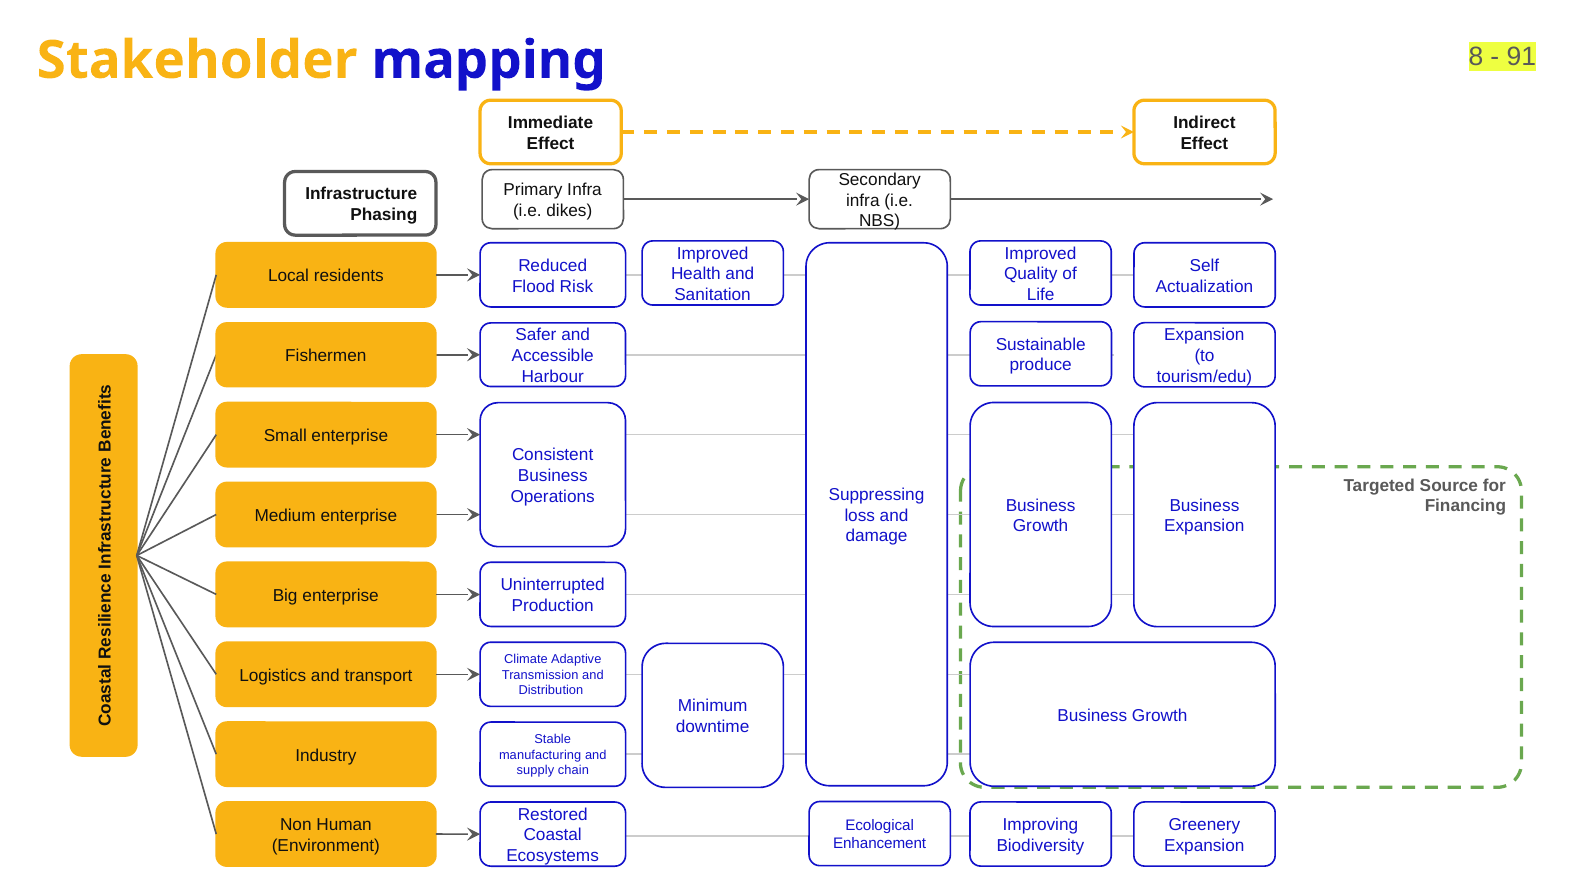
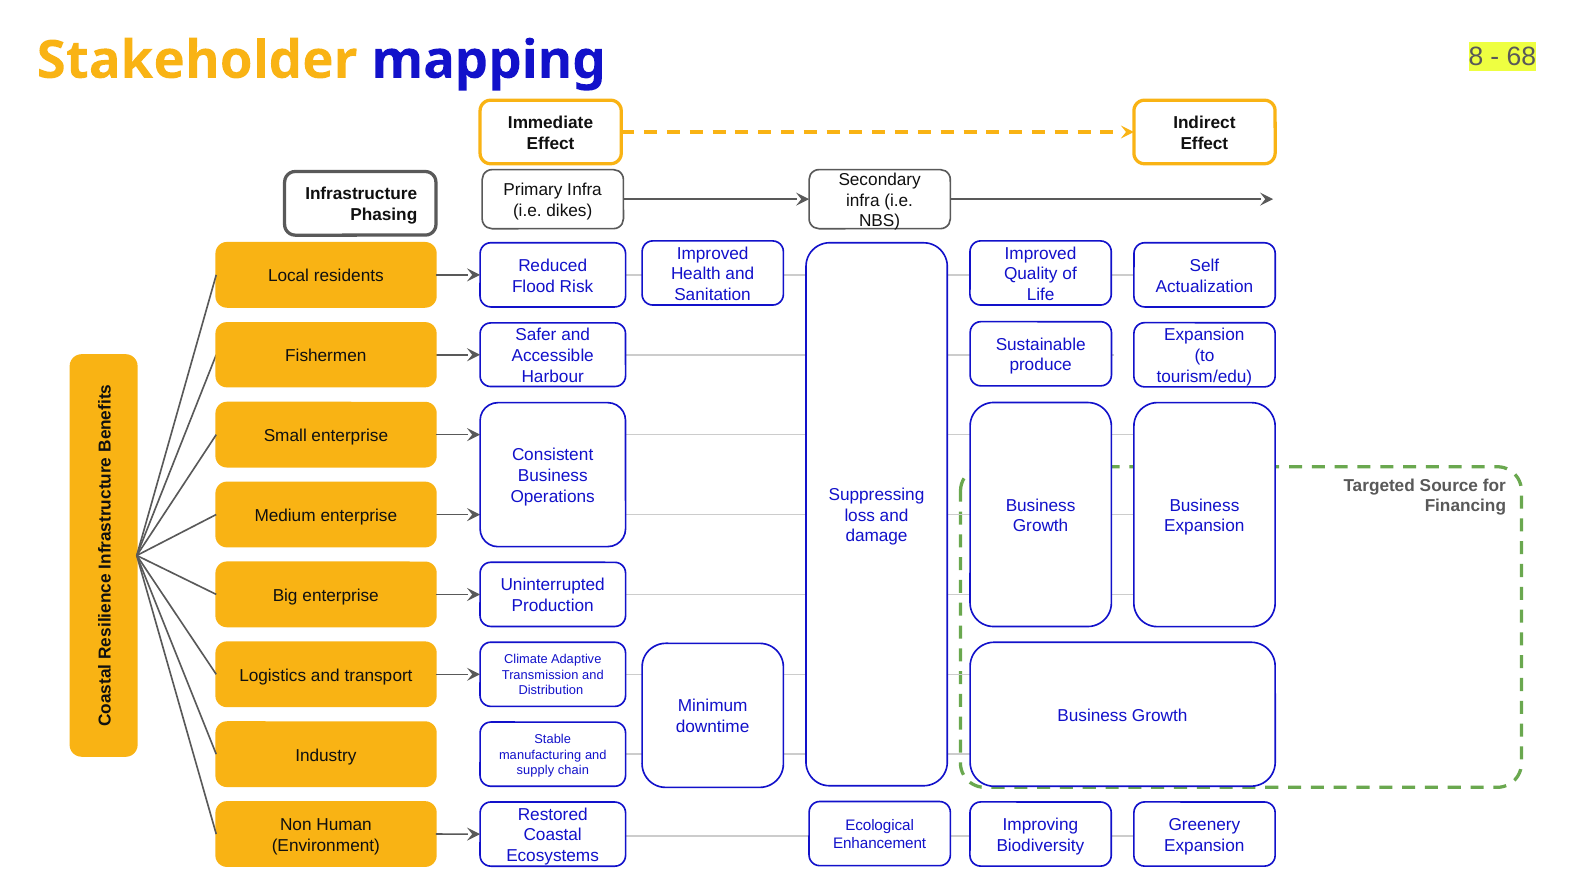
91: 91 -> 68 (1521, 57)
